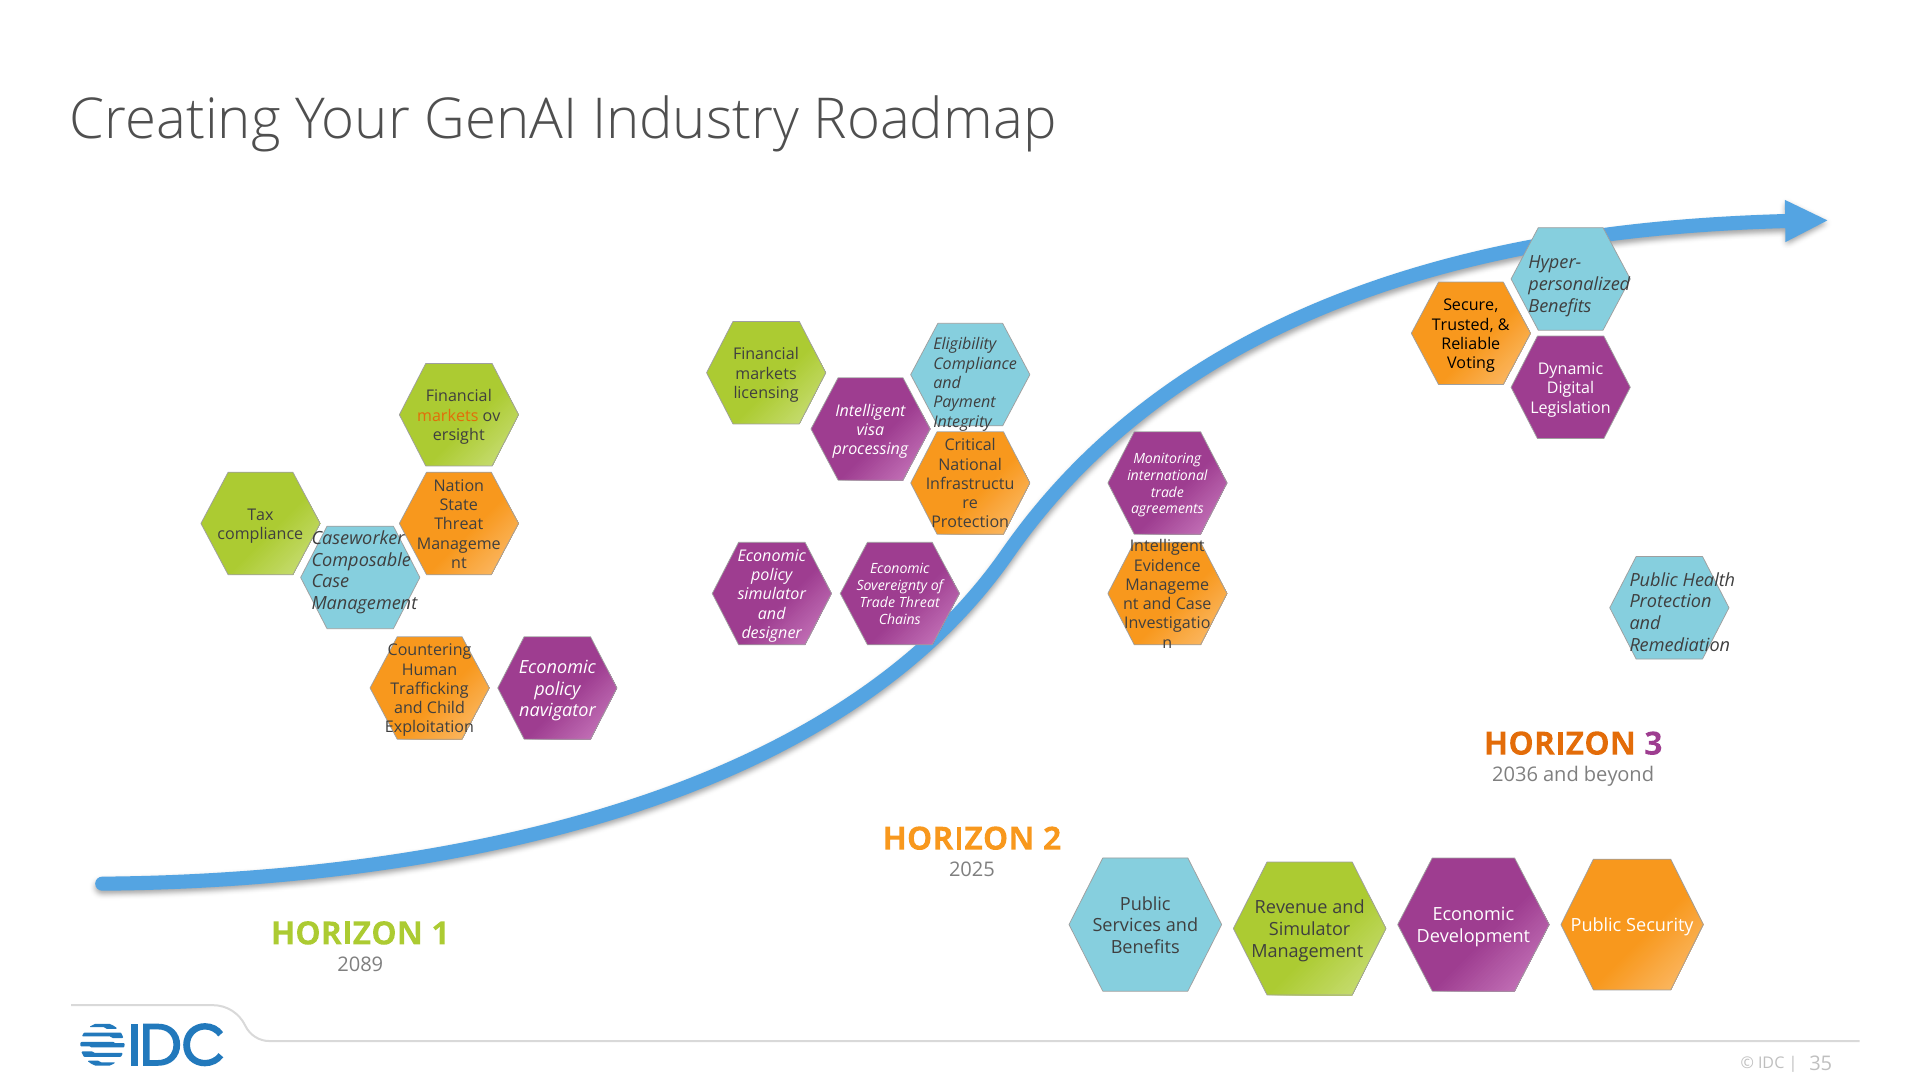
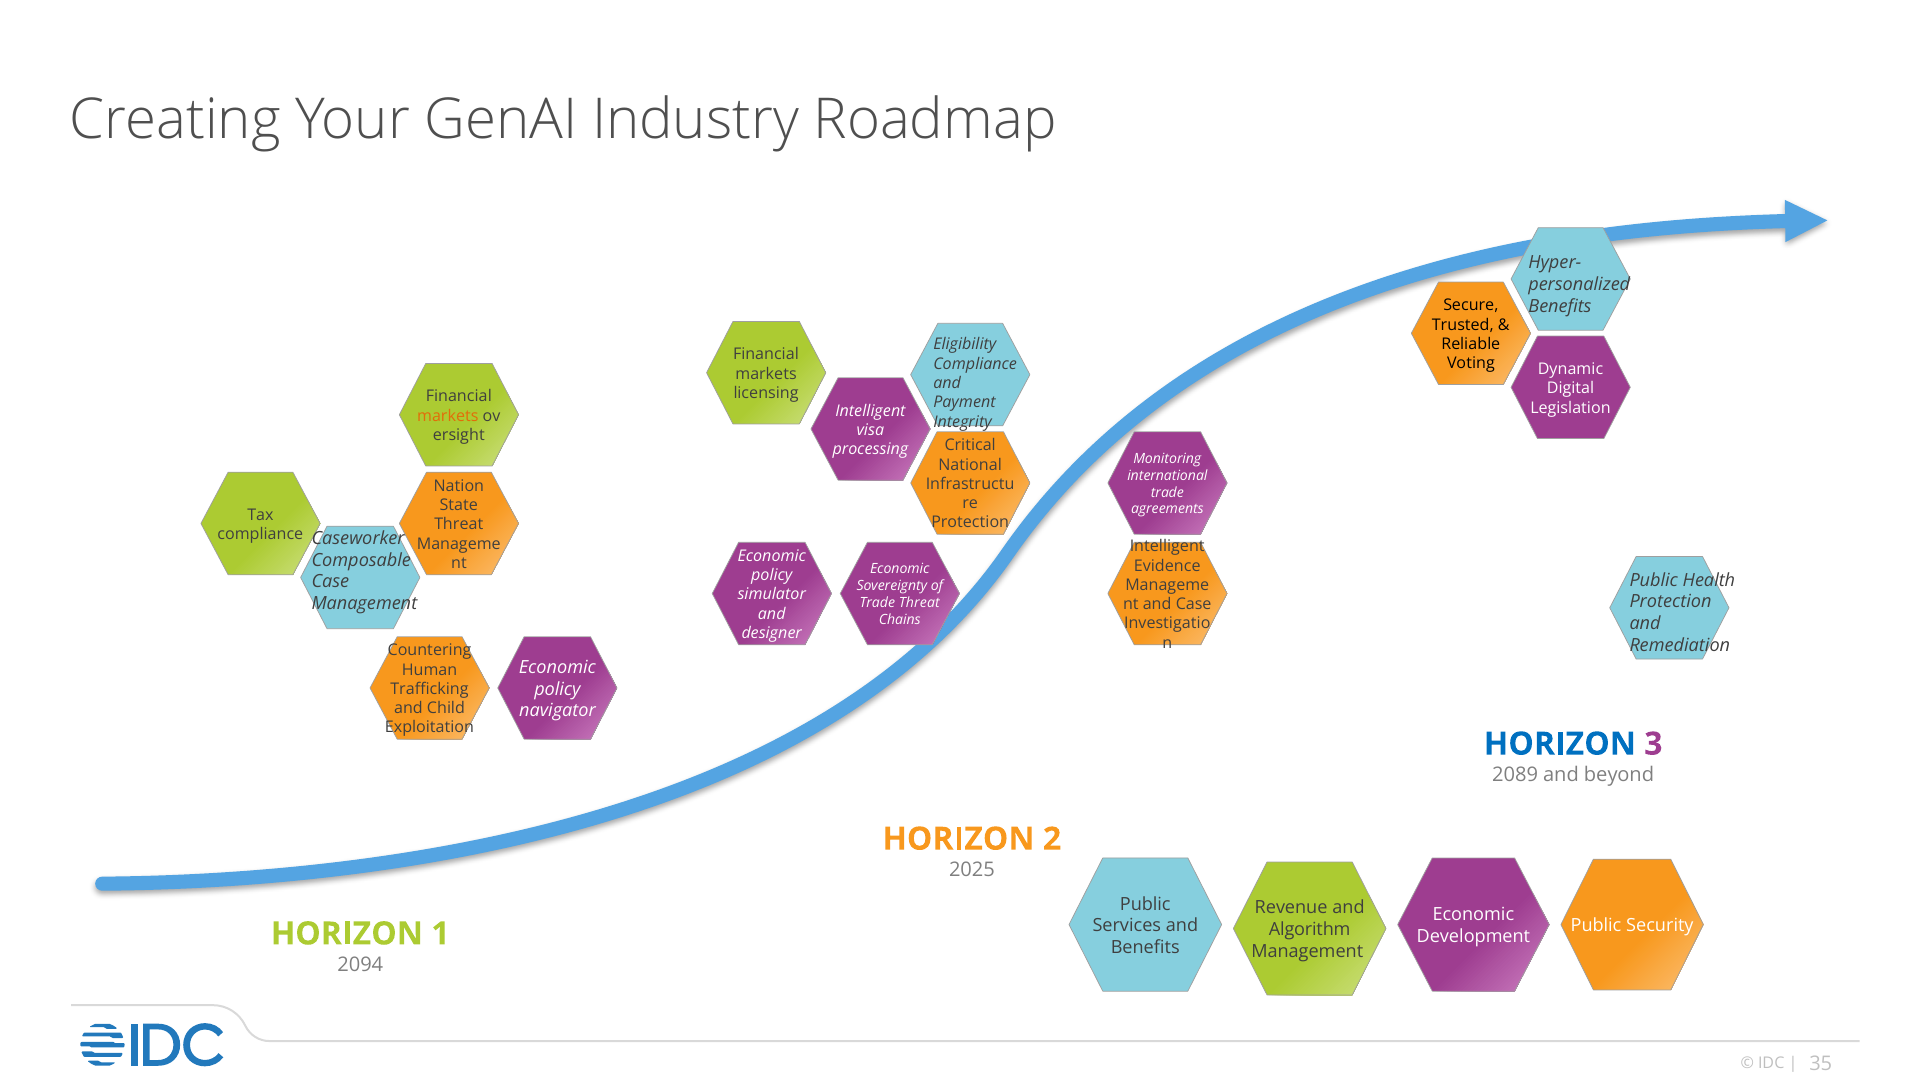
HORIZON colour: orange -> blue (1560, 744)
2036: 2036 -> 2089 (1515, 775)
Simulator: Simulator -> Algorithm (1310, 930)
2089: 2089 -> 2094 (360, 965)
